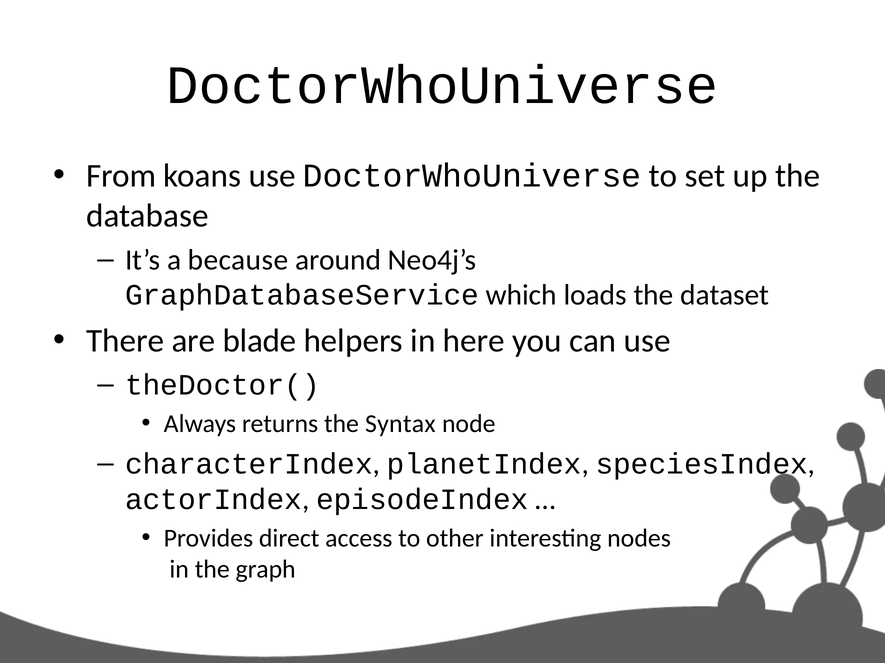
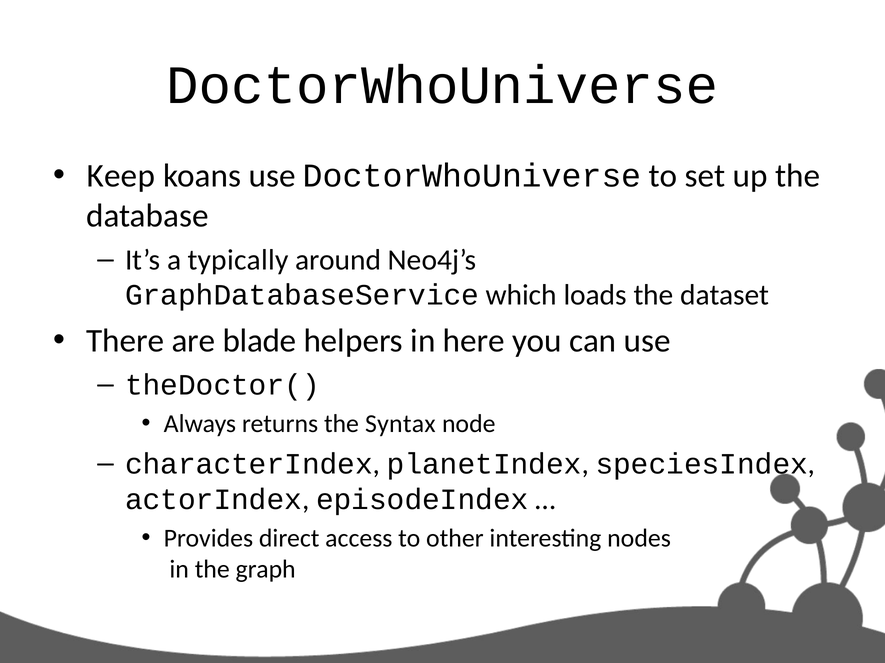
From: From -> Keep (121, 176)
because: because -> typically (238, 260)
